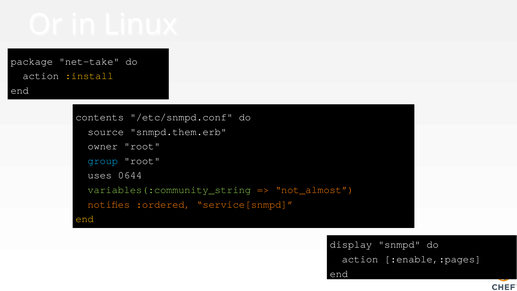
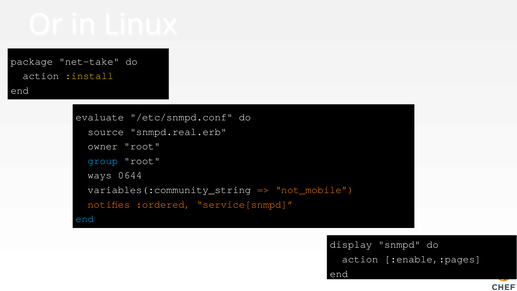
contents: contents -> evaluate (100, 117)
snmpd.them.erb: snmpd.them.erb -> snmpd.real.erb (178, 132)
uses: uses -> ways (100, 175)
variables(:community_string colour: light green -> white (169, 190)
not_almost: not_almost -> not_mobile (314, 190)
end colour: yellow -> light blue (85, 219)
